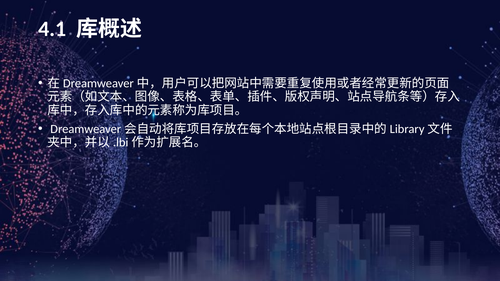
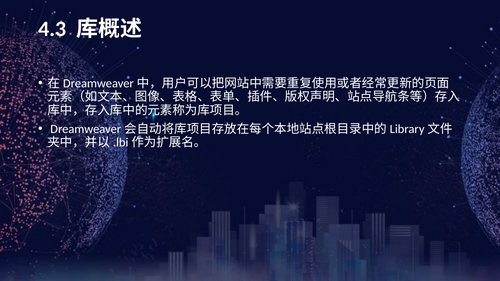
4.1: 4.1 -> 4.3 (52, 29)
